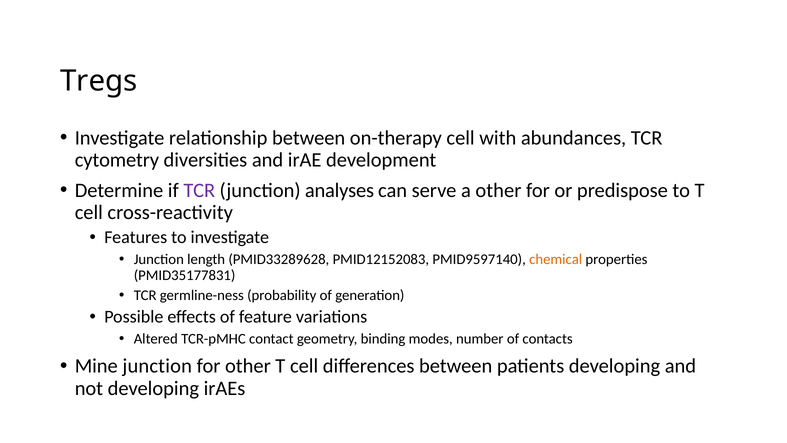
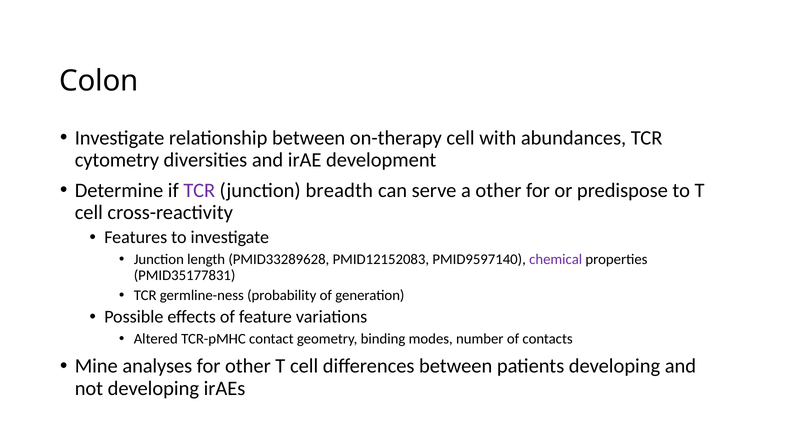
Tregs: Tregs -> Colon (99, 81)
analyses: analyses -> breadth (339, 190)
chemical colour: orange -> purple (556, 259)
Mine junction: junction -> analyses (157, 366)
